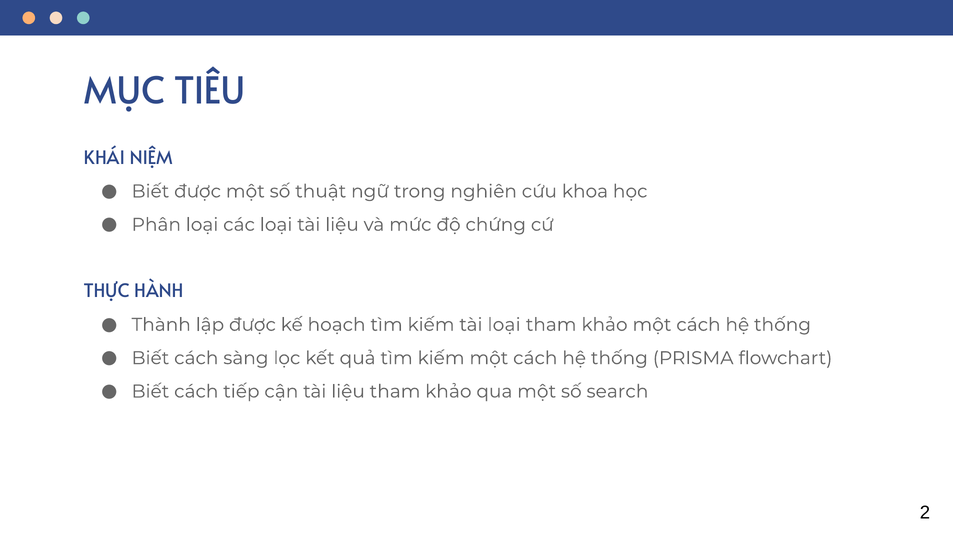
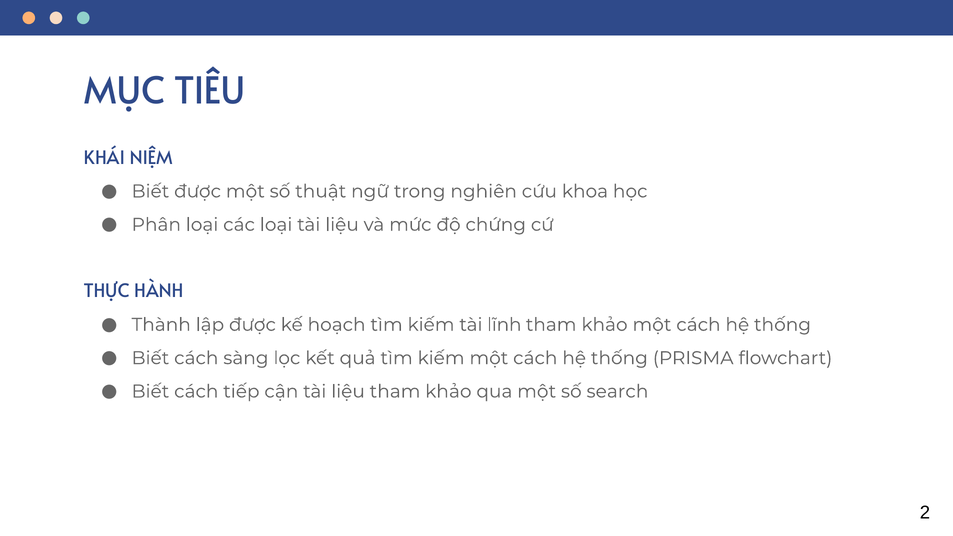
tài loại: loại -> lĩnh (504, 325)
